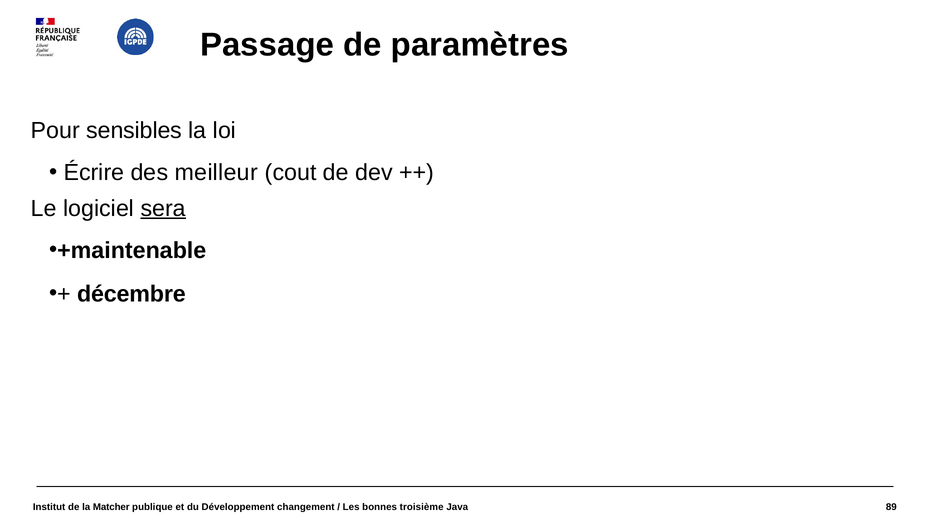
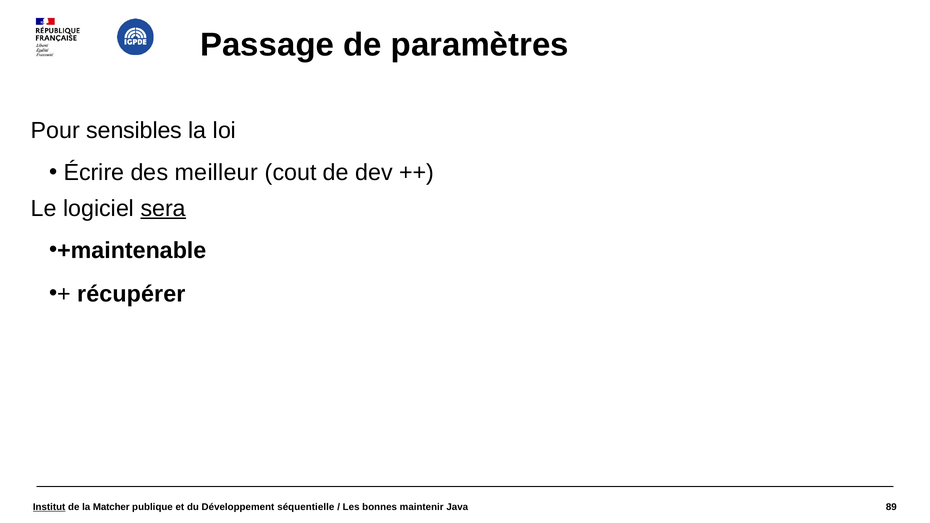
décembre: décembre -> récupérer (131, 294)
Institut underline: none -> present (49, 507)
changement: changement -> séquentielle (306, 507)
troisième: troisième -> maintenir (422, 507)
